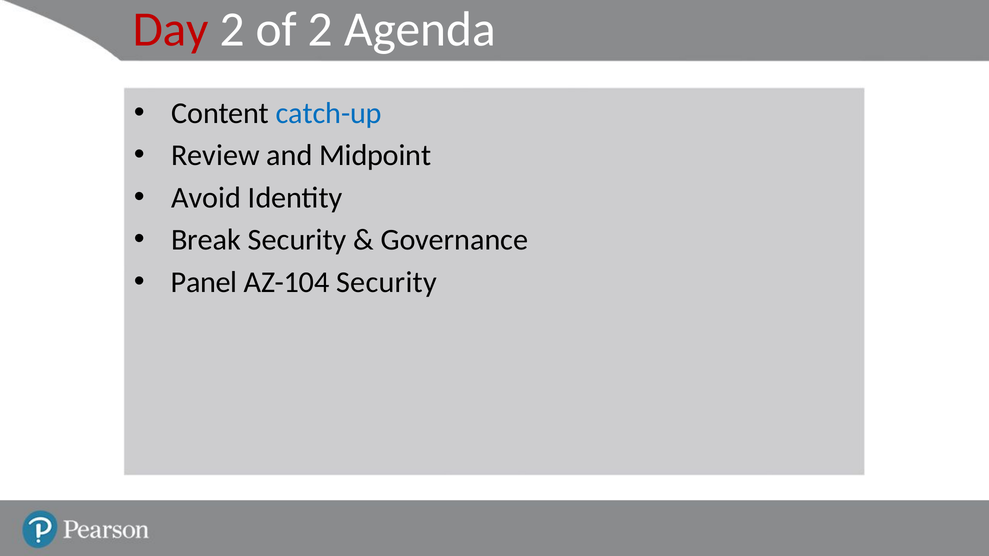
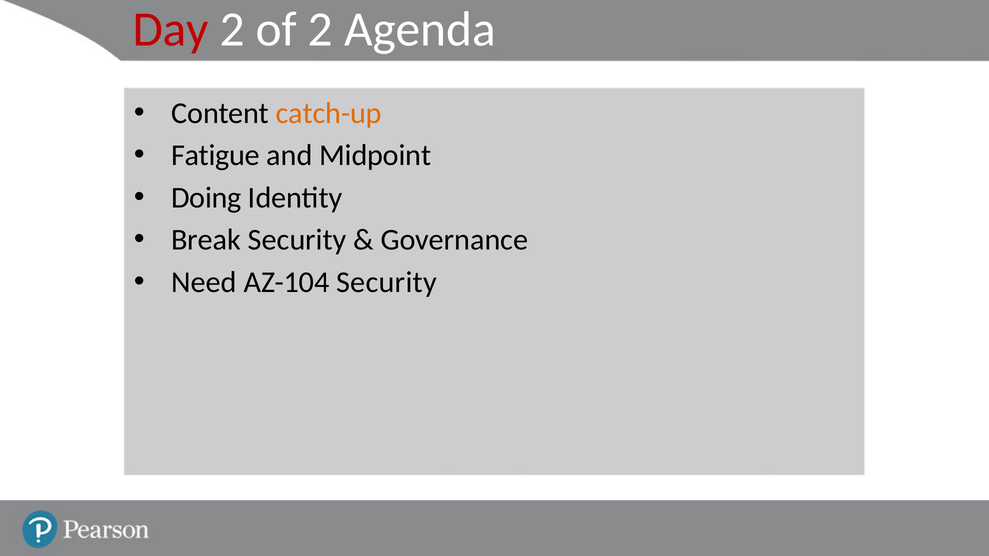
catch-up colour: blue -> orange (329, 113)
Review: Review -> Fatigue (215, 156)
Avoid: Avoid -> Doing (206, 198)
Panel: Panel -> Need (204, 282)
